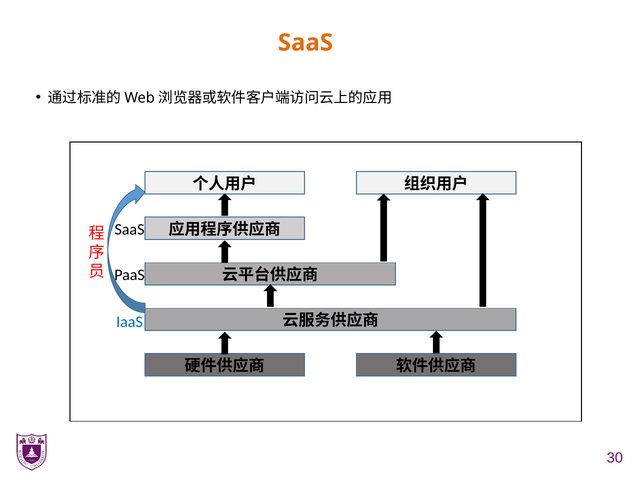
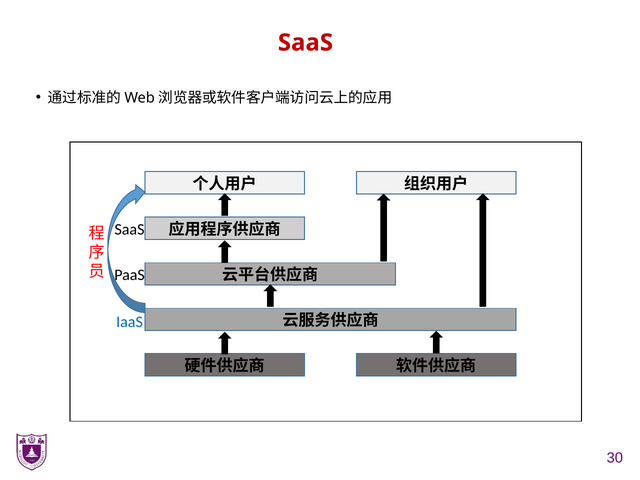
SaaS colour: orange -> red (305, 43)
